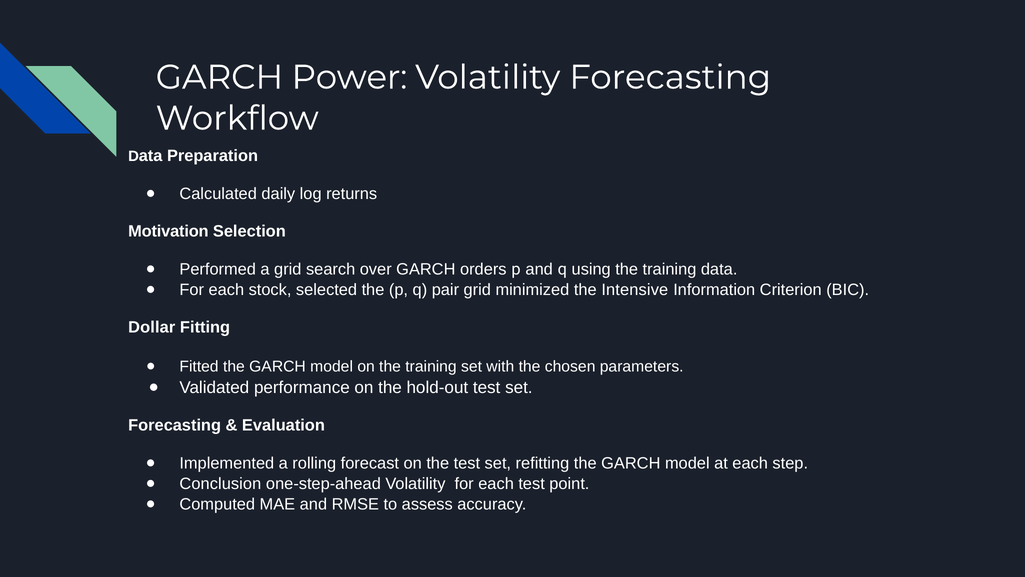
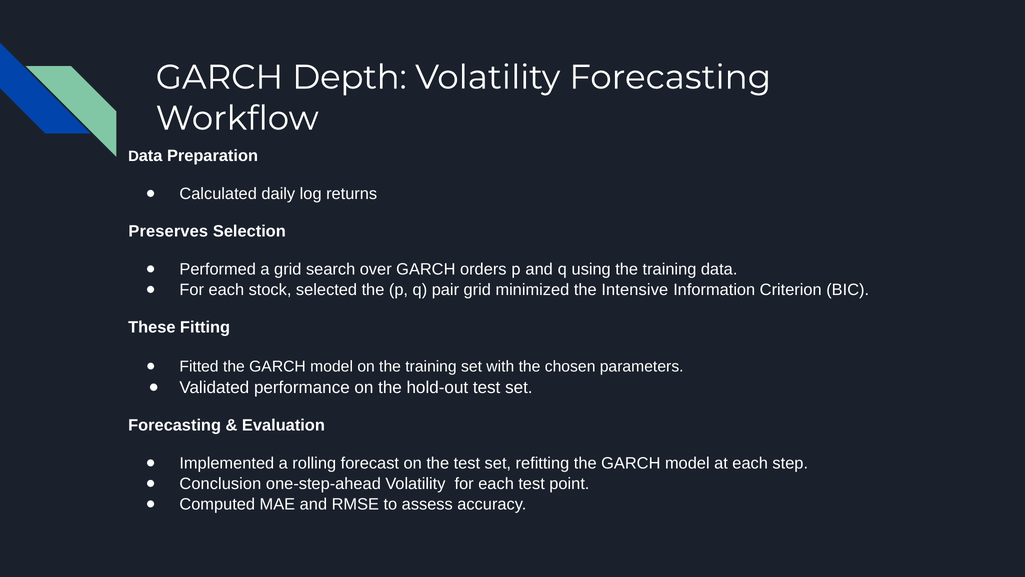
Power: Power -> Depth (349, 77)
Motivation: Motivation -> Preserves (168, 231)
Dollar: Dollar -> These (152, 327)
